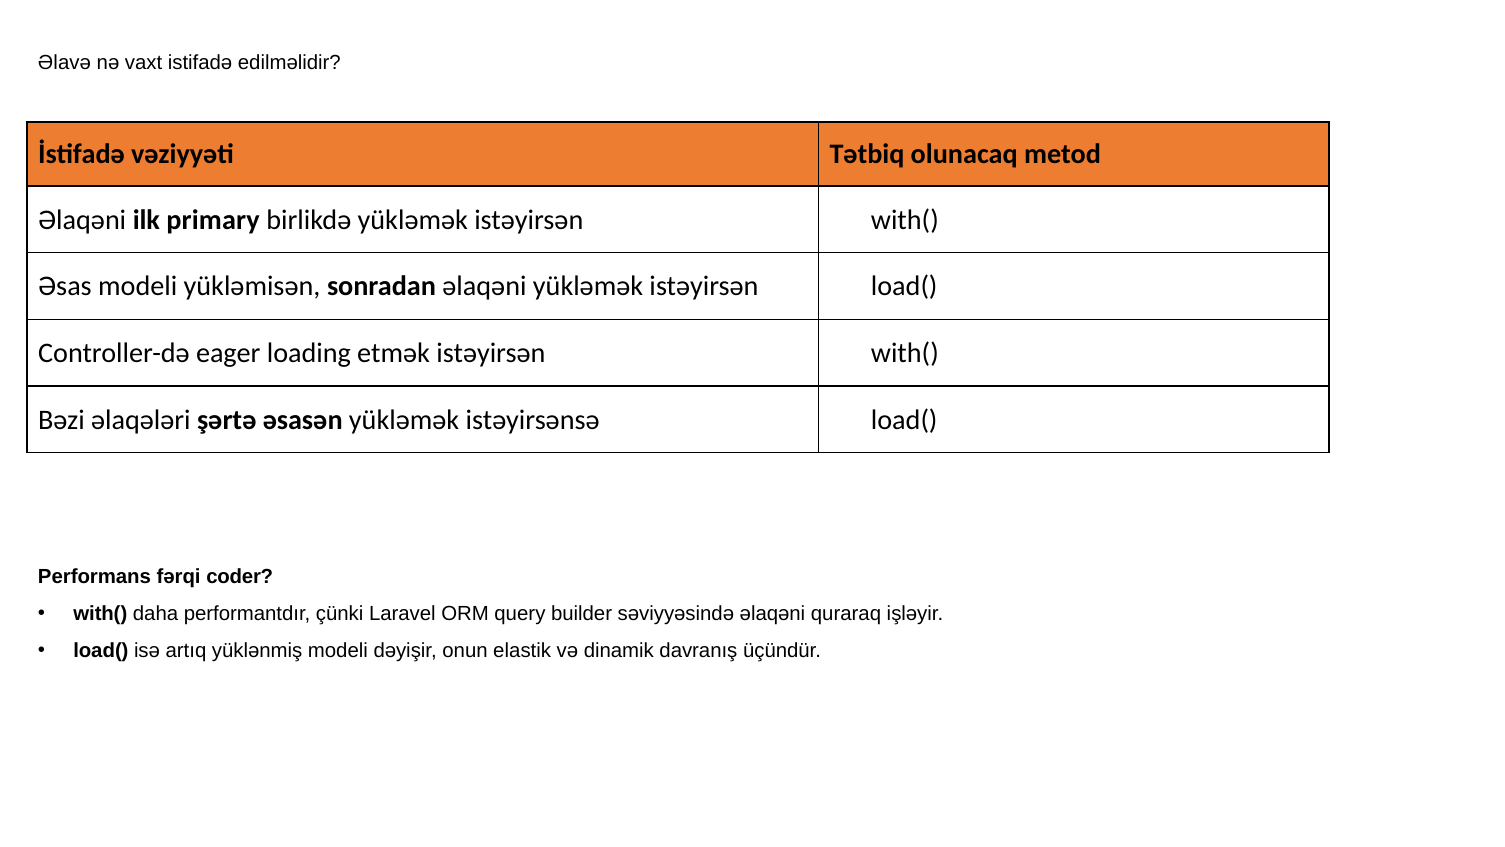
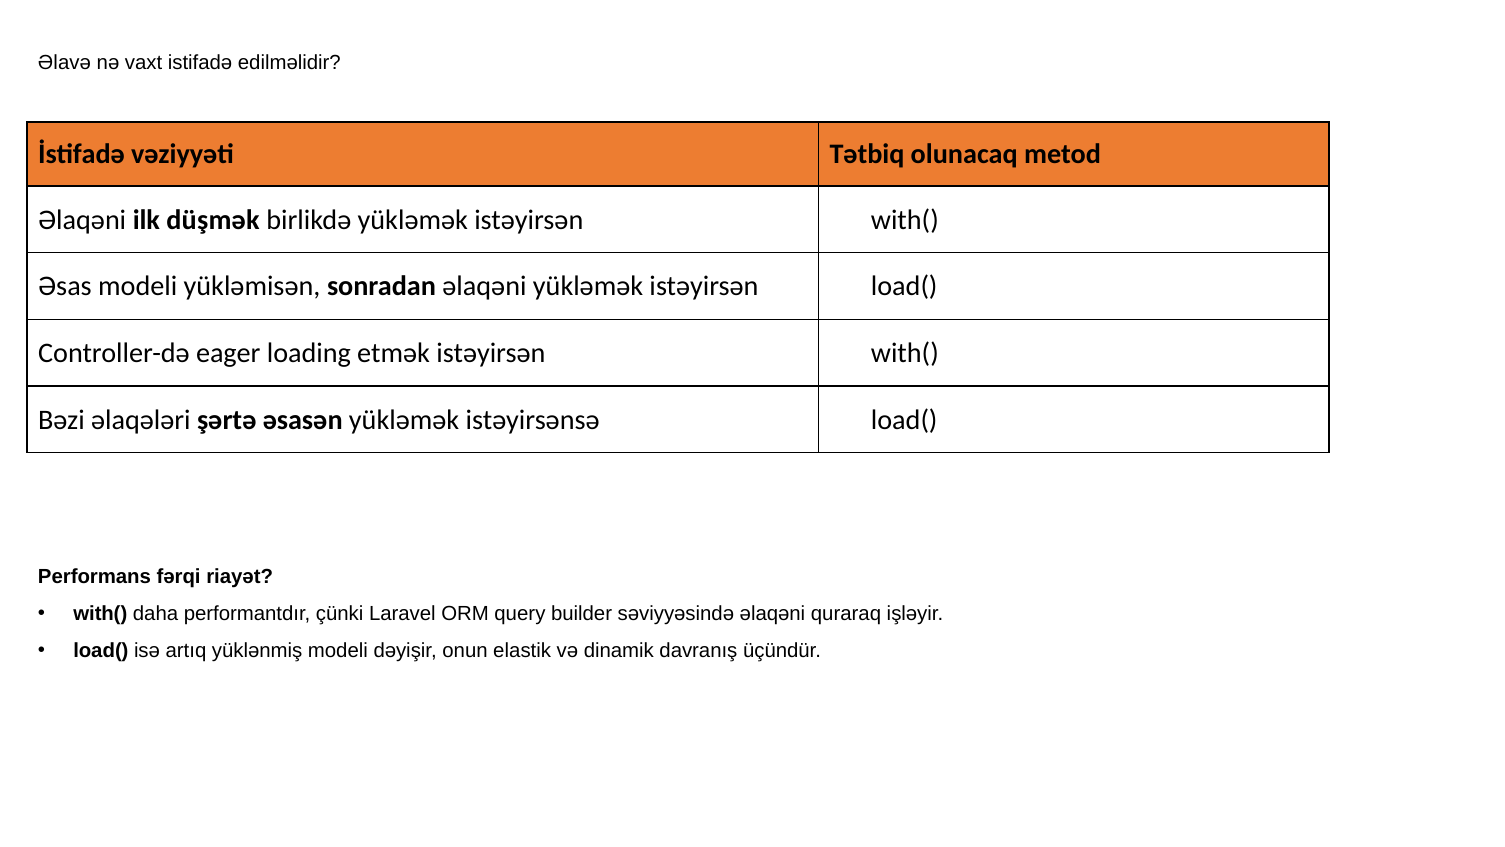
primary: primary -> düşmək (213, 220)
coder: coder -> riayət (240, 577)
